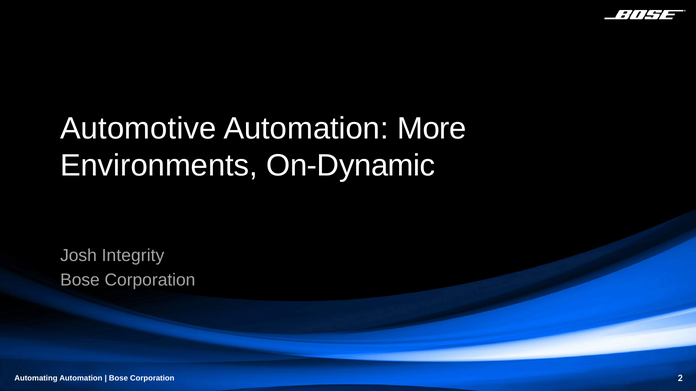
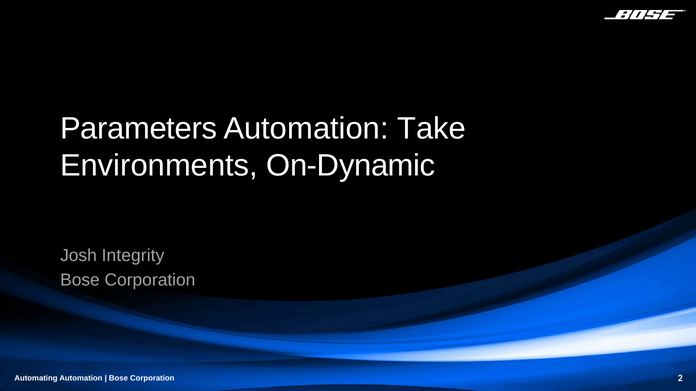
Automotive: Automotive -> Parameters (139, 129)
More: More -> Take (432, 129)
